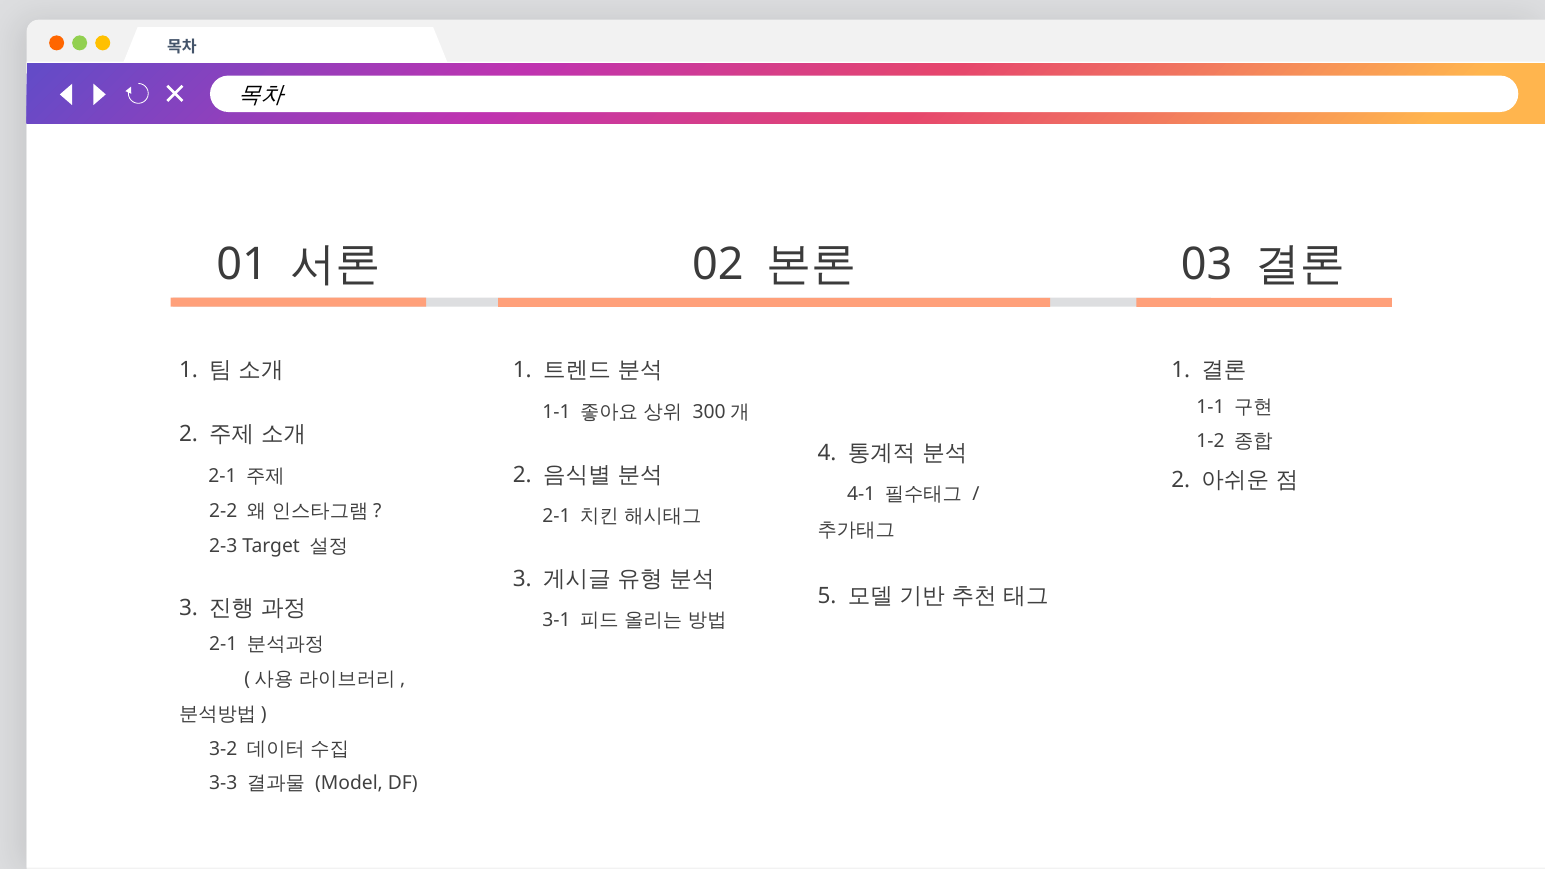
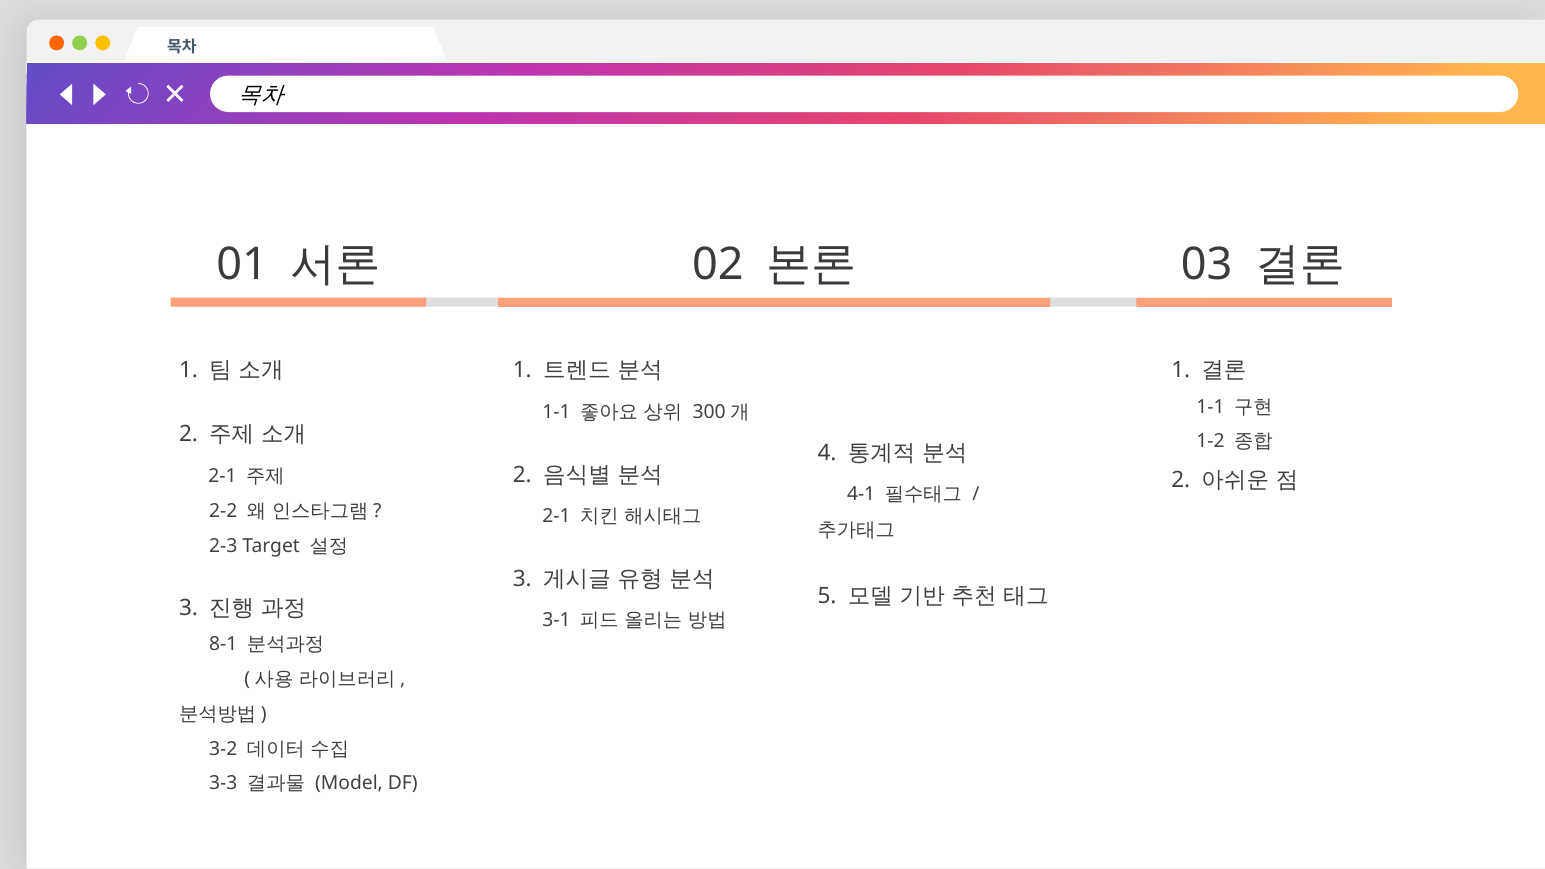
2-1: 2-1 -> 8-1 (223, 644)
